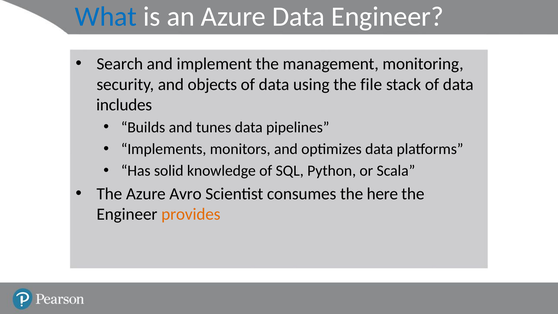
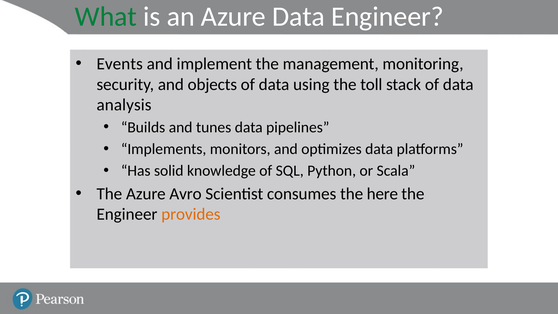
What colour: blue -> green (106, 17)
Search: Search -> Events (120, 64)
file: file -> toll (371, 84)
includes: includes -> analysis (124, 105)
